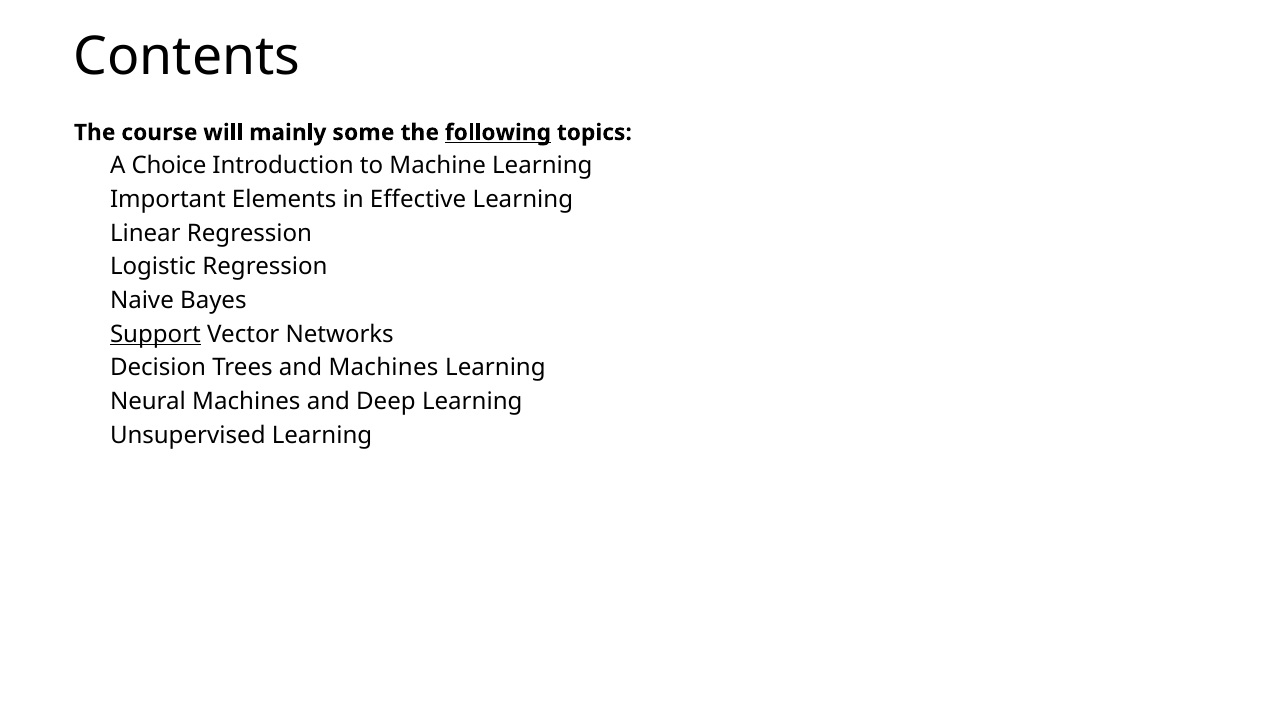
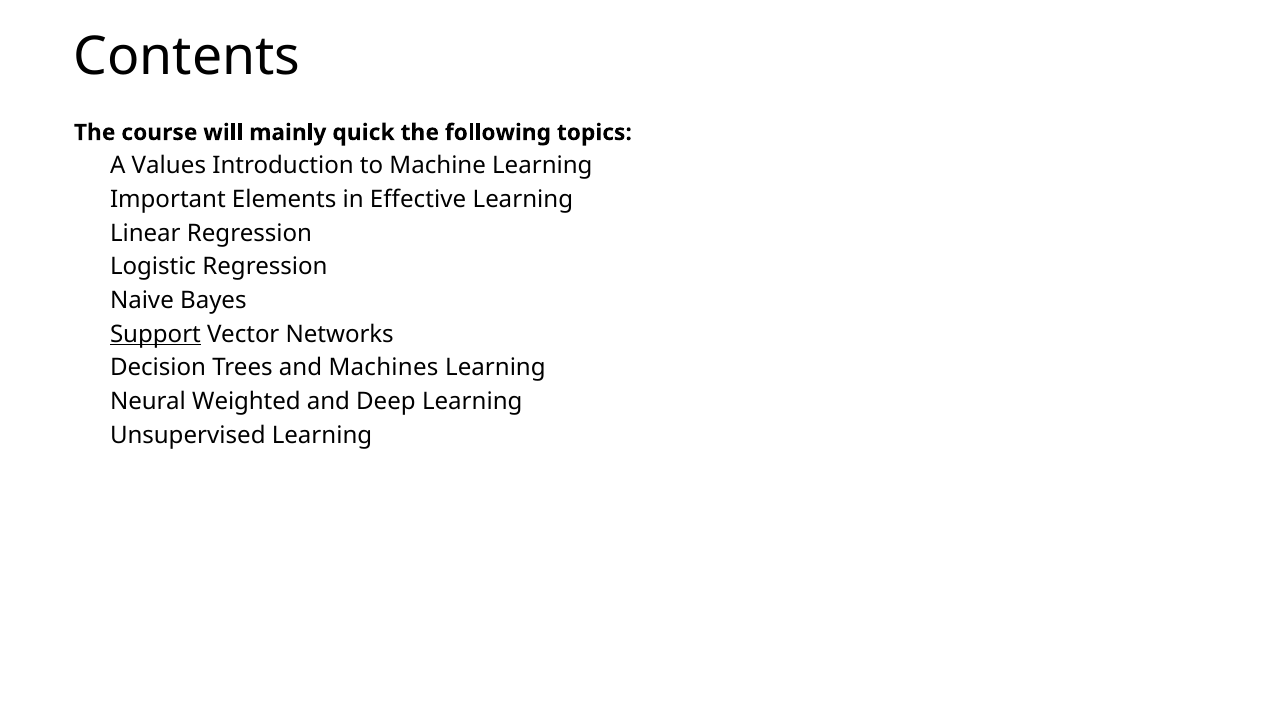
some: some -> quick (363, 132)
following underline: present -> none (498, 132)
Choice: Choice -> Values (169, 166)
Neural Machines: Machines -> Weighted (246, 402)
